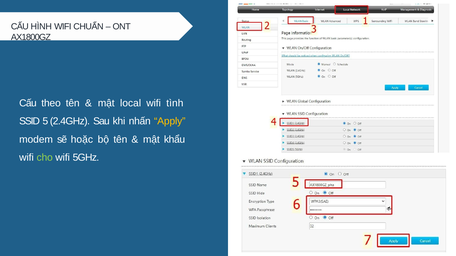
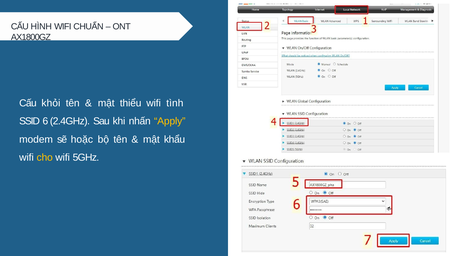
theo: theo -> khỏi (51, 103)
local: local -> thiểu (131, 103)
5: 5 -> 6 (45, 121)
cho colour: light green -> yellow (45, 158)
